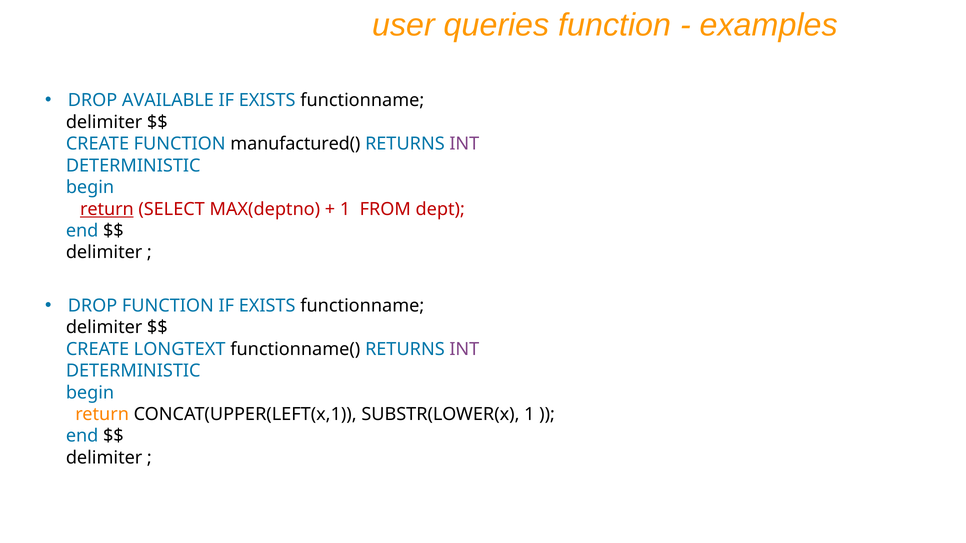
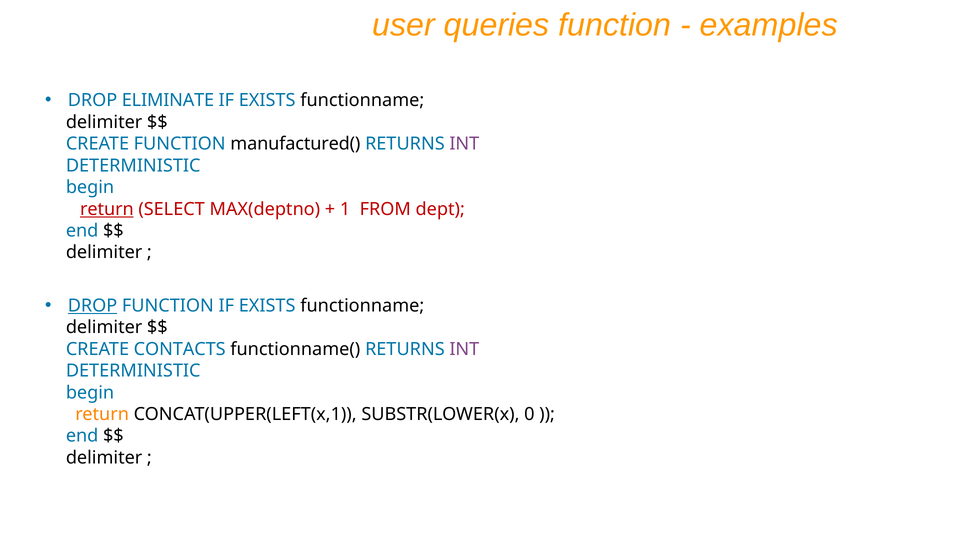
AVAILABLE: AVAILABLE -> ELIMINATE (168, 101)
DROP underline: none -> present (93, 306)
LONGTEXT: LONGTEXT -> CONTACTS (180, 349)
SUBSTR(LOWER(x 1: 1 -> 0 (529, 415)
